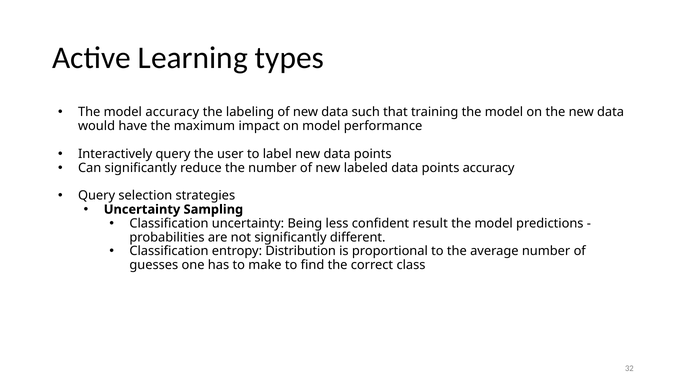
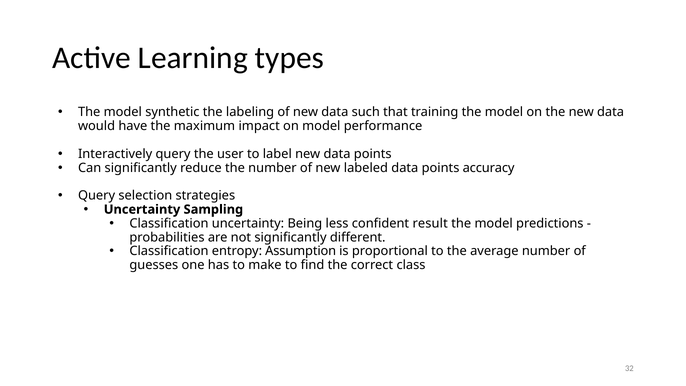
model accuracy: accuracy -> synthetic (172, 112)
Distribution: Distribution -> Assumption (301, 251)
